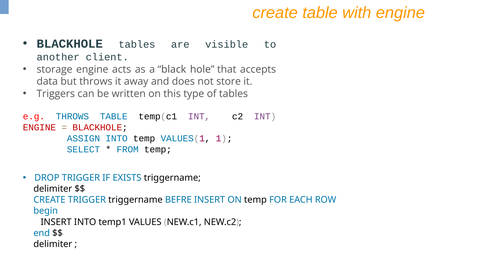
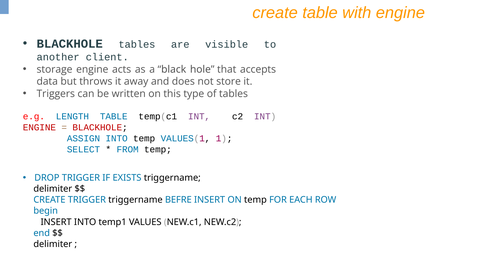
e.g THROWS: THROWS -> LENGTH (72, 116)
